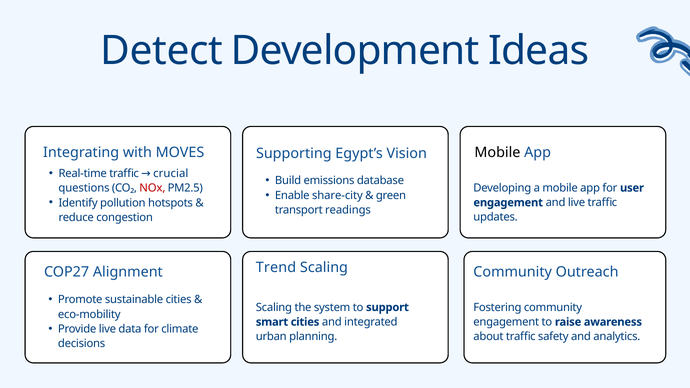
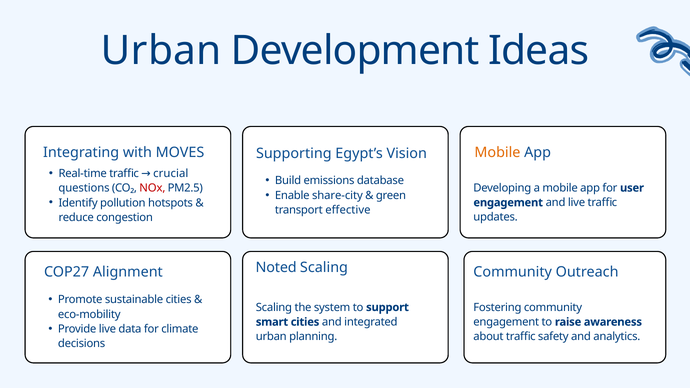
Detect: Detect -> Urban (161, 51)
Mobile colour: black -> orange (497, 153)
readings: readings -> effective (348, 210)
Trend: Trend -> Noted (276, 268)
